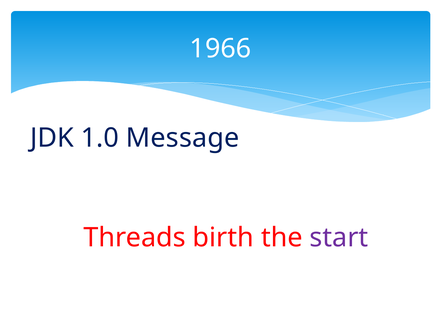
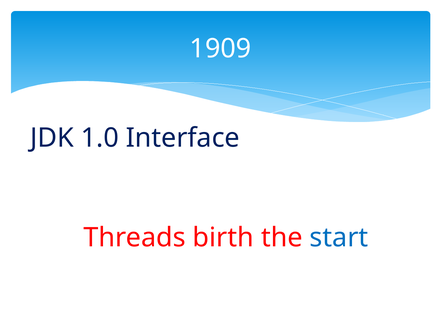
1966: 1966 -> 1909 (220, 48)
Message: Message -> Interface (183, 138)
start colour: purple -> blue (339, 237)
